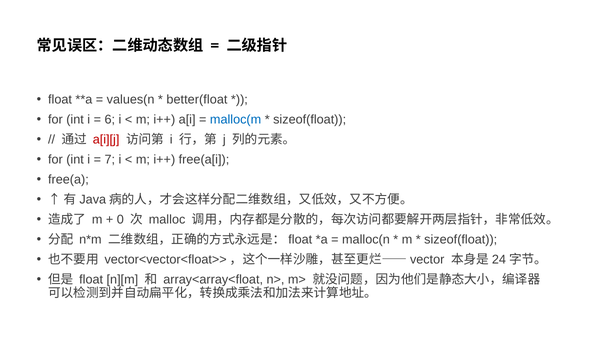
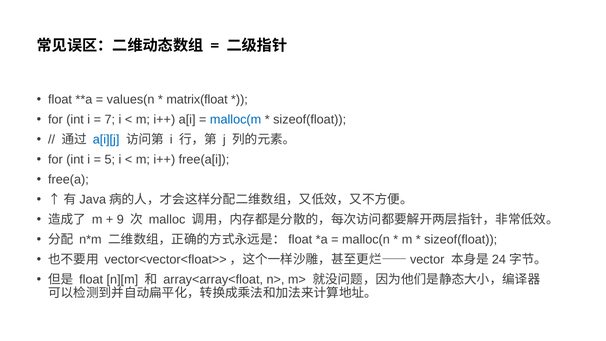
better(float: better(float -> matrix(float (197, 100)
6: 6 -> 7 (110, 120)
a[i][j colour: red -> blue (106, 140)
7: 7 -> 5 (110, 160)
0: 0 -> 9 (120, 220)
